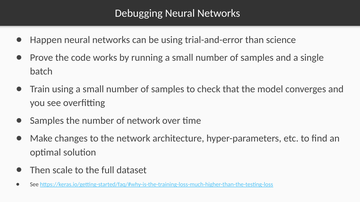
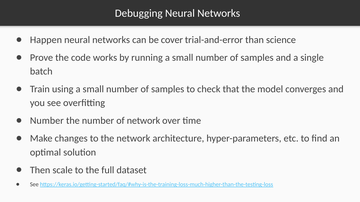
be using: using -> cover (172, 40)
Samples: Samples -> Number (47, 121)
